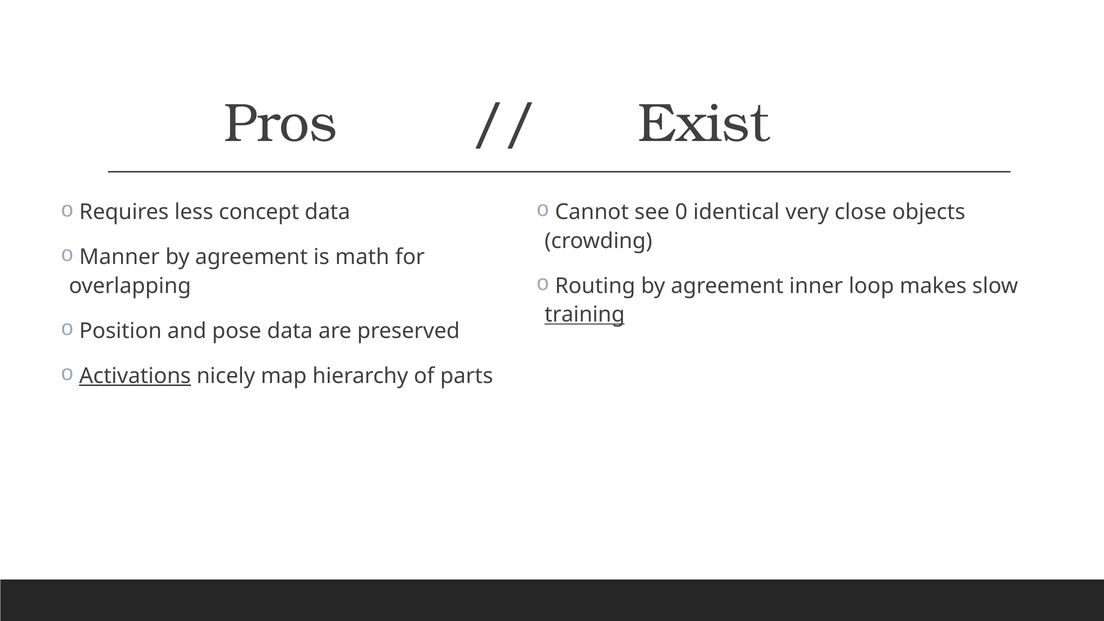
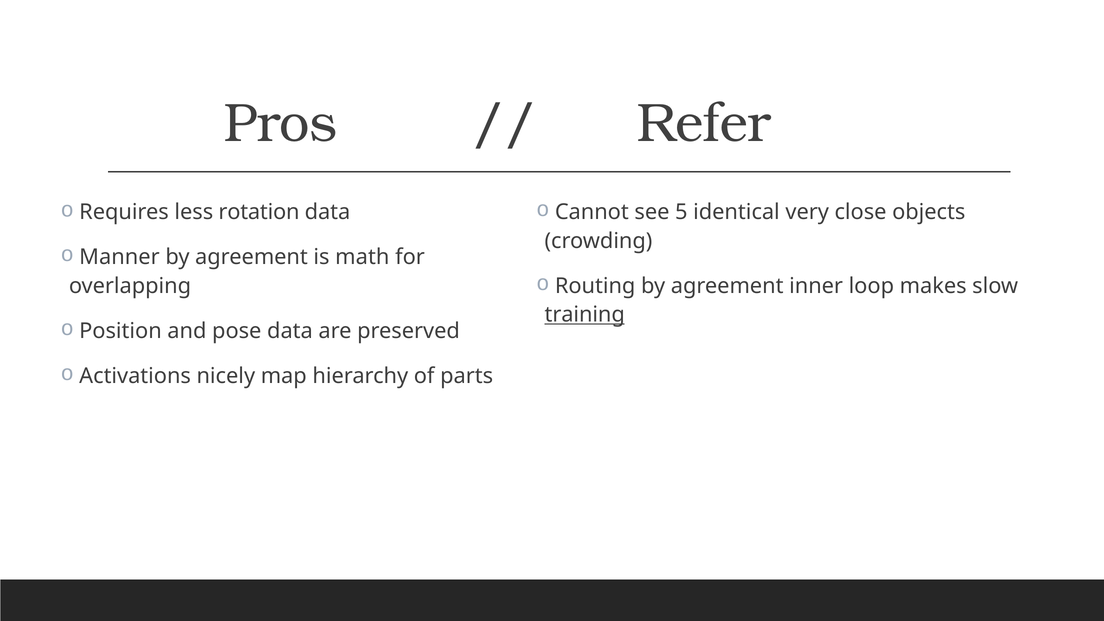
Exist: Exist -> Refer (704, 124)
concept: concept -> rotation (259, 212)
0: 0 -> 5 (681, 212)
Activations underline: present -> none (135, 376)
